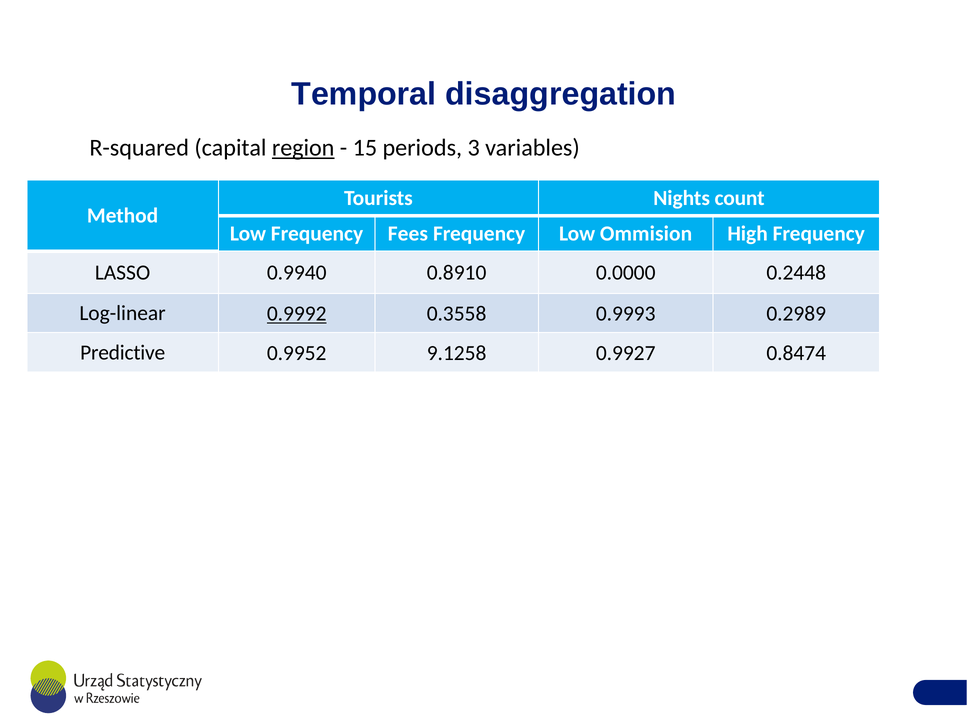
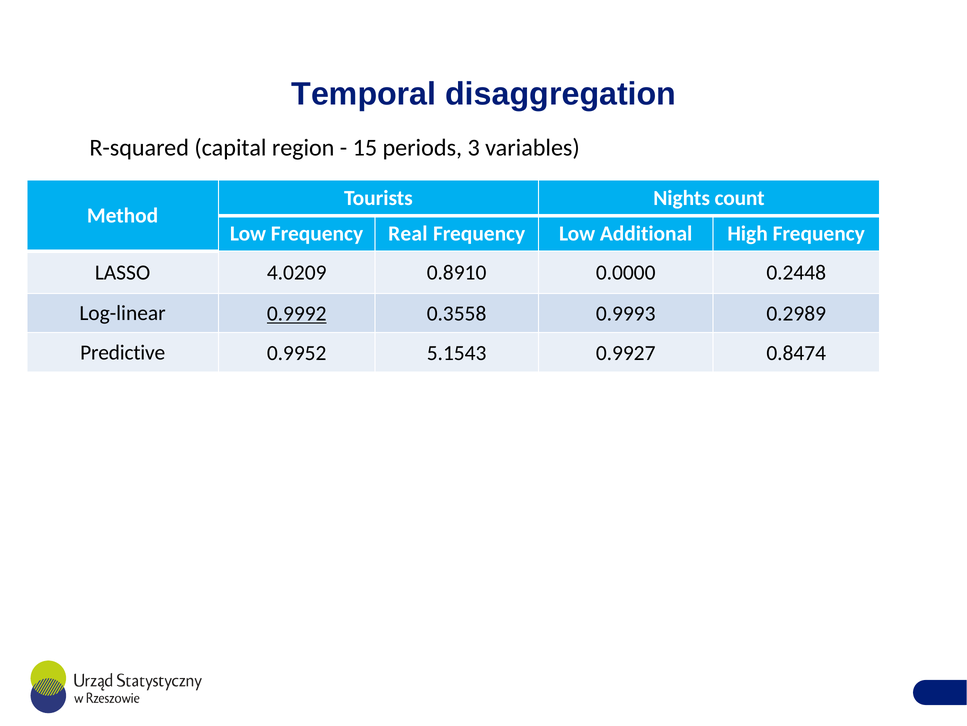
region underline: present -> none (303, 147)
Fees: Fees -> Real (408, 234)
Ommision: Ommision -> Additional (646, 234)
0.9940: 0.9940 -> 4.0209 (297, 273)
9.1258: 9.1258 -> 5.1543 (457, 353)
